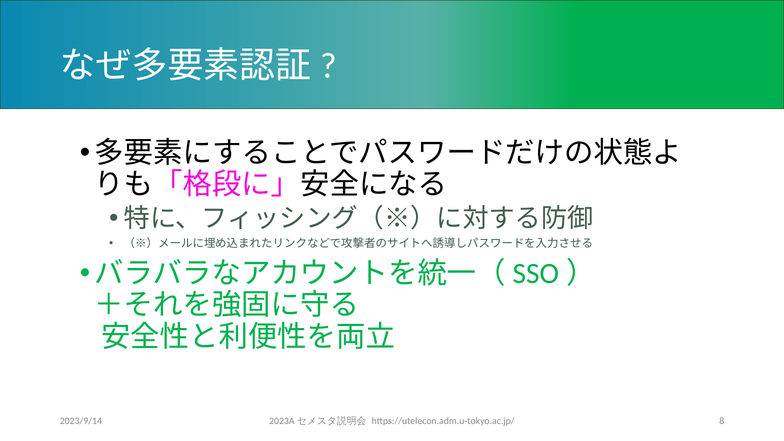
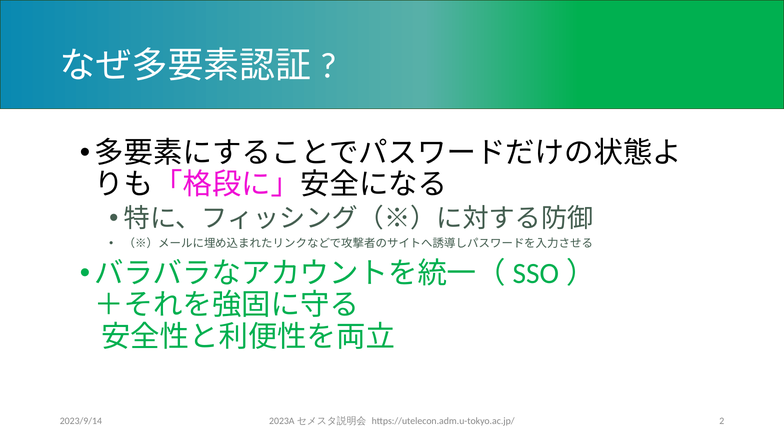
8: 8 -> 2 (722, 421)
